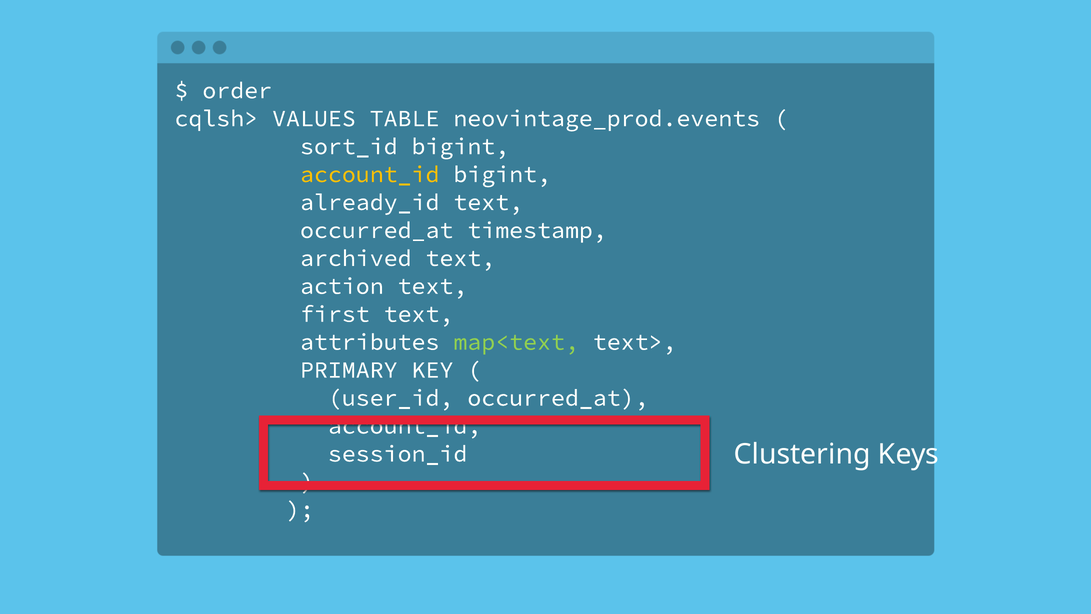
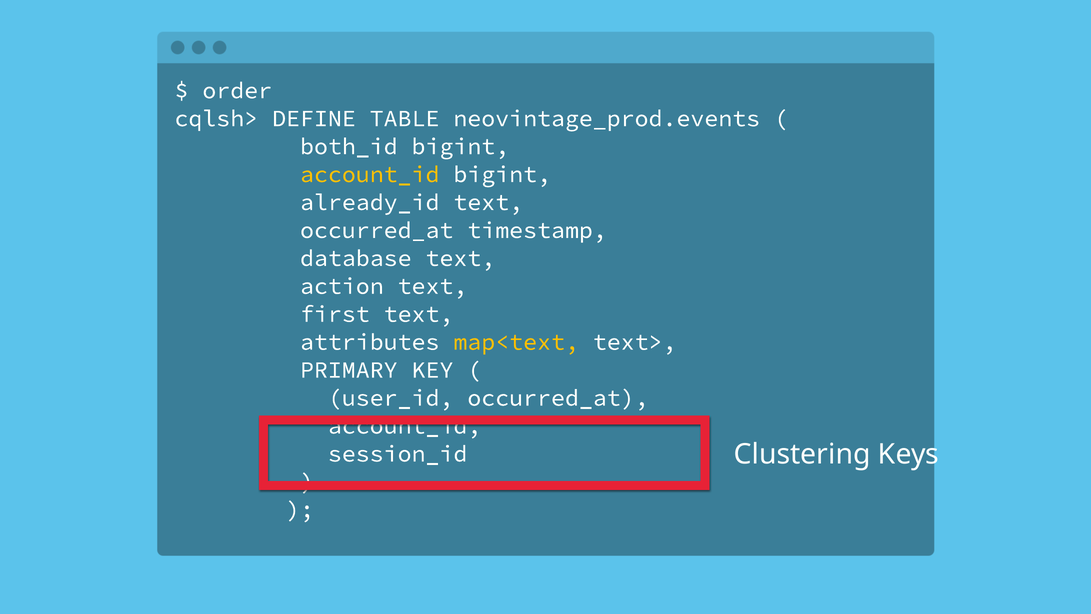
VALUES: VALUES -> DEFINE (314, 118)
sort_id: sort_id -> both_id (349, 146)
archived: archived -> database (356, 258)
map<text colour: light green -> yellow (516, 342)
